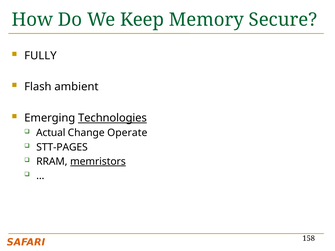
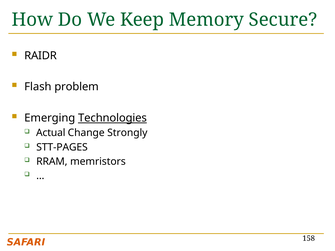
FULLY: FULLY -> RAIDR (41, 56)
ambient: ambient -> problem (77, 87)
Operate: Operate -> Strongly (127, 133)
memristors underline: present -> none (98, 162)
